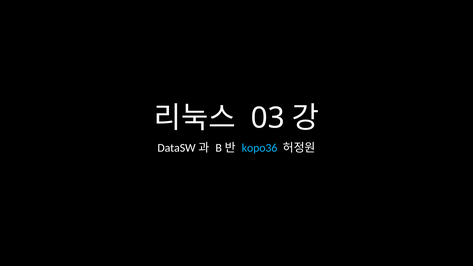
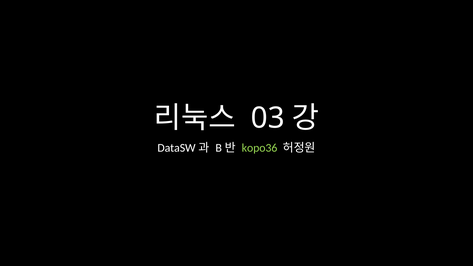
kopo36 colour: light blue -> light green (260, 148)
